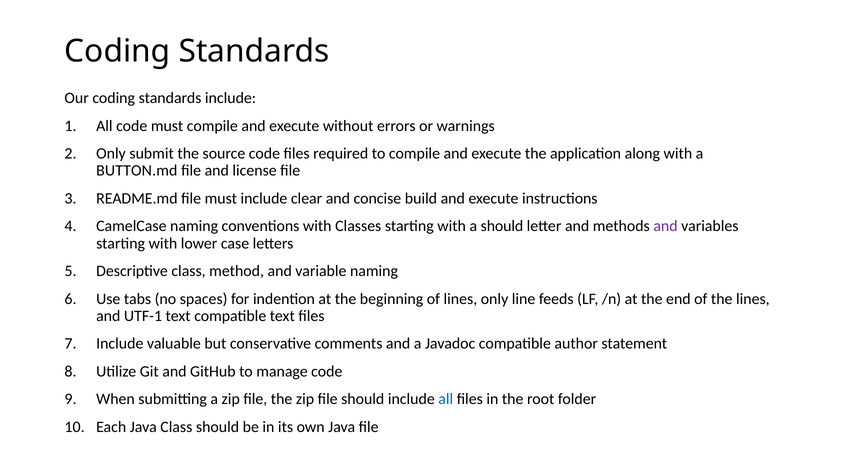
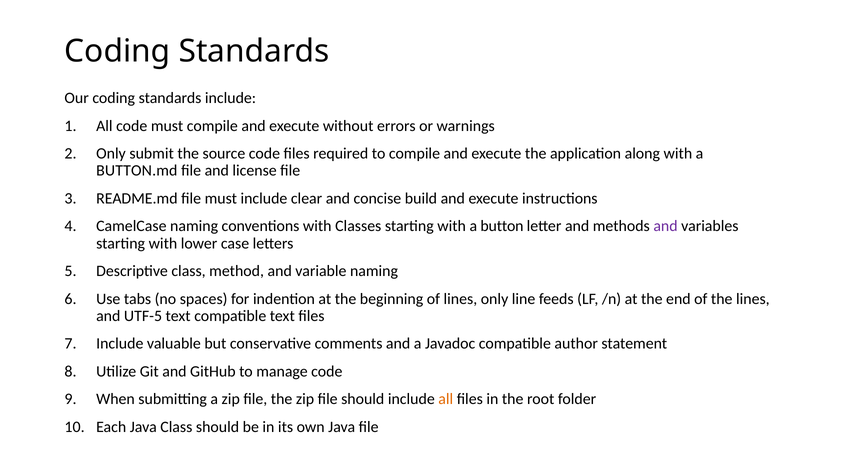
a should: should -> button (502, 226)
UTF-1: UTF-1 -> UTF-5 (143, 316)
all colour: blue -> orange (446, 399)
